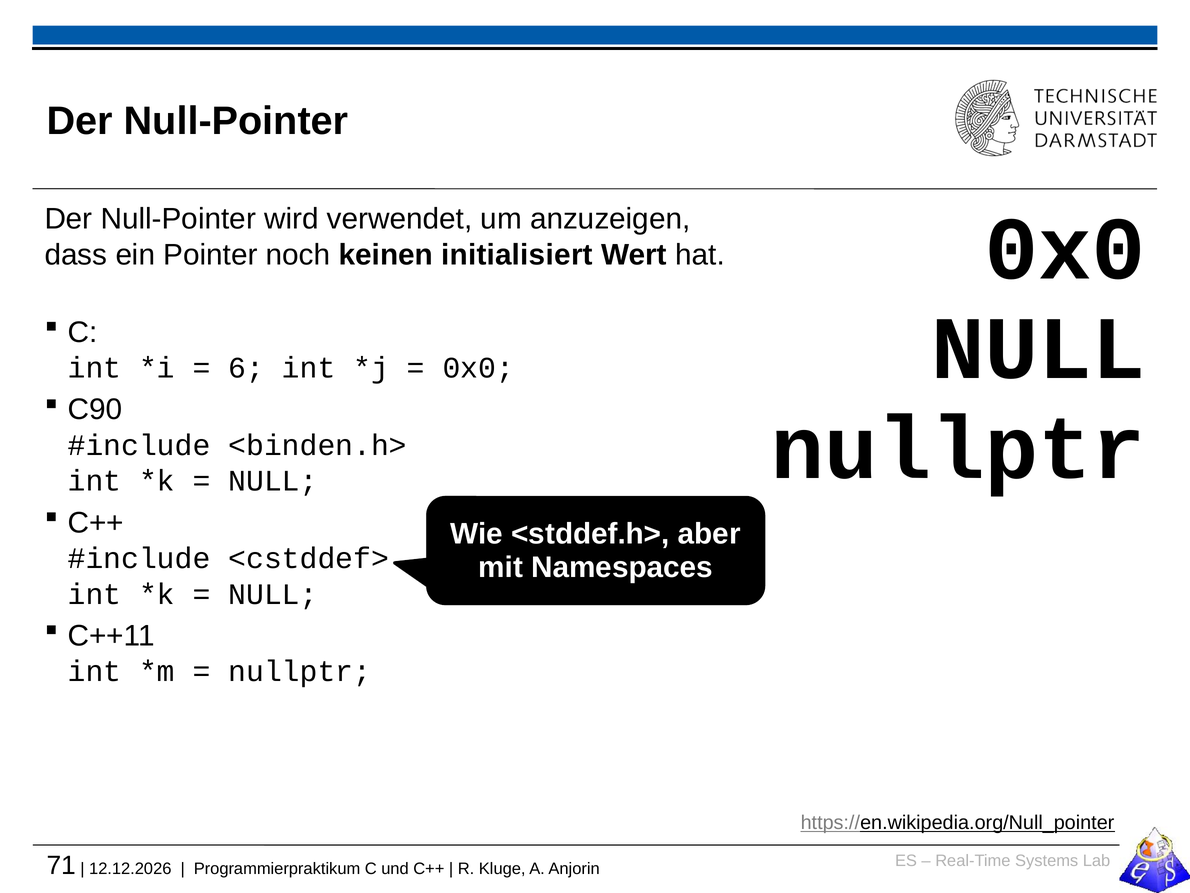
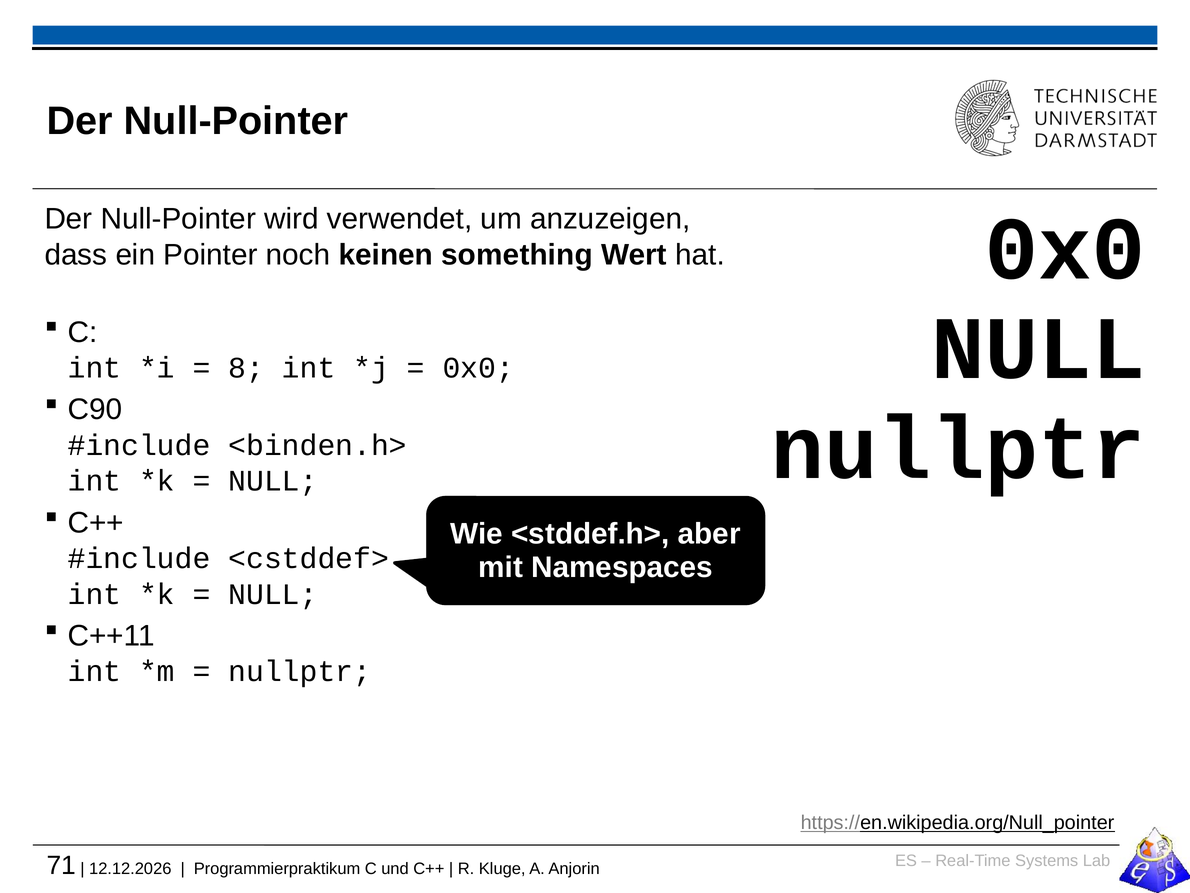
initialisiert: initialisiert -> something (517, 255)
6: 6 -> 8 (246, 368)
